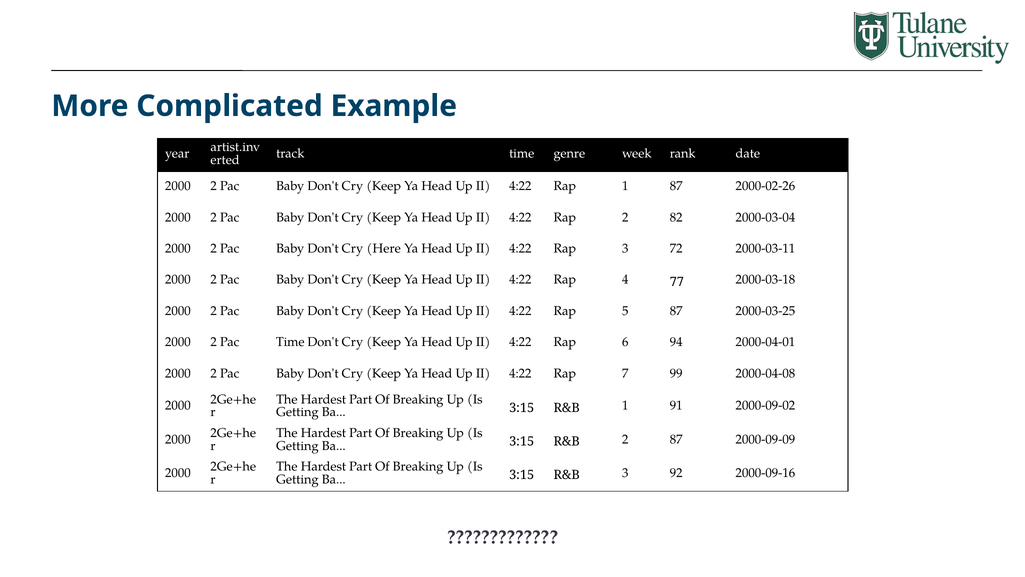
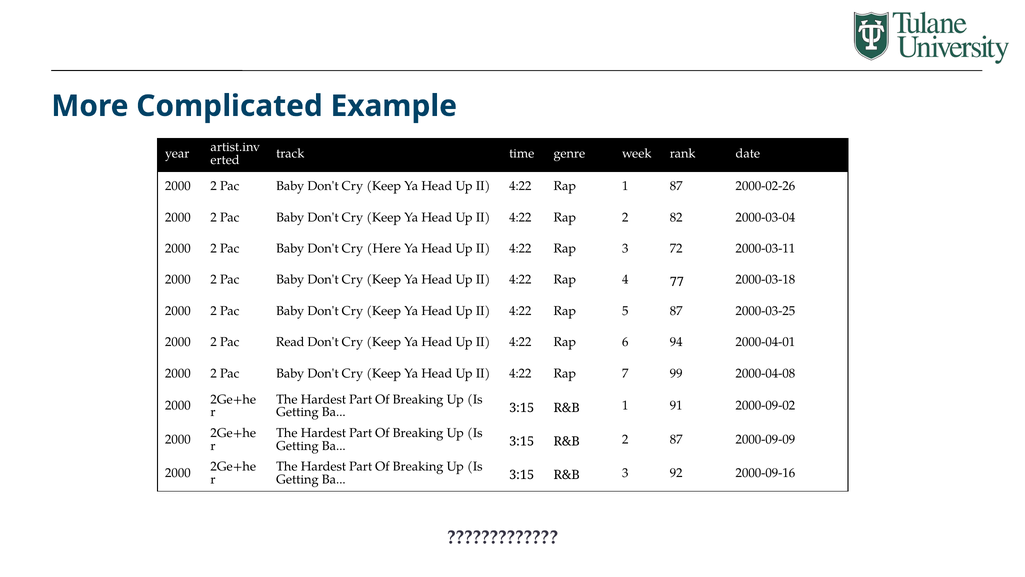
Pac Time: Time -> Read (290, 342)
